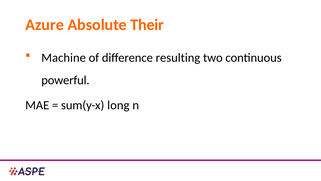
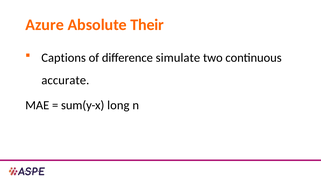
Machine: Machine -> Captions (64, 58)
resulting: resulting -> simulate (178, 58)
powerful: powerful -> accurate (65, 80)
